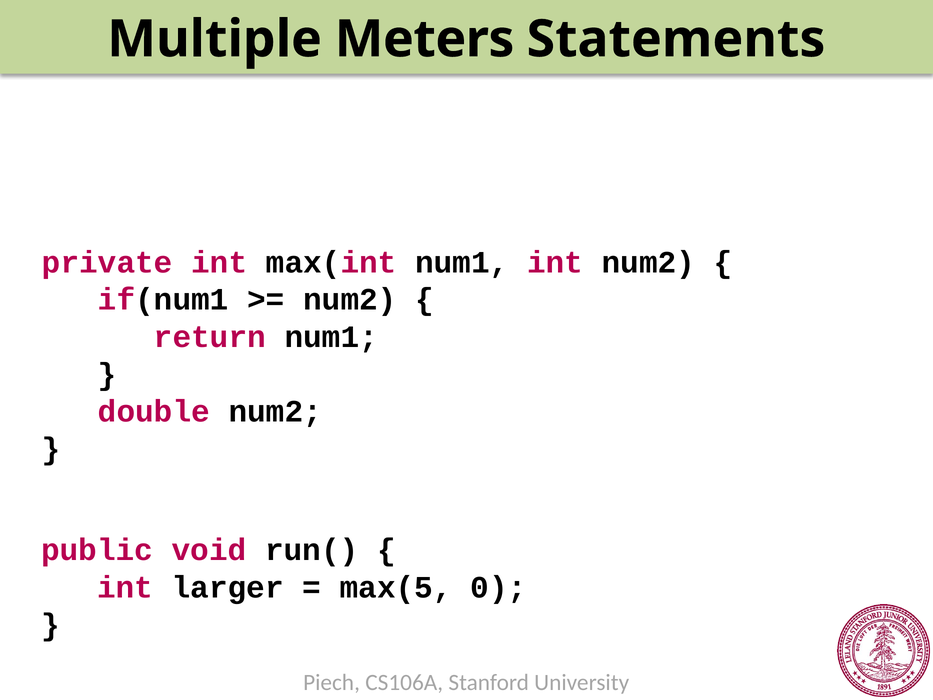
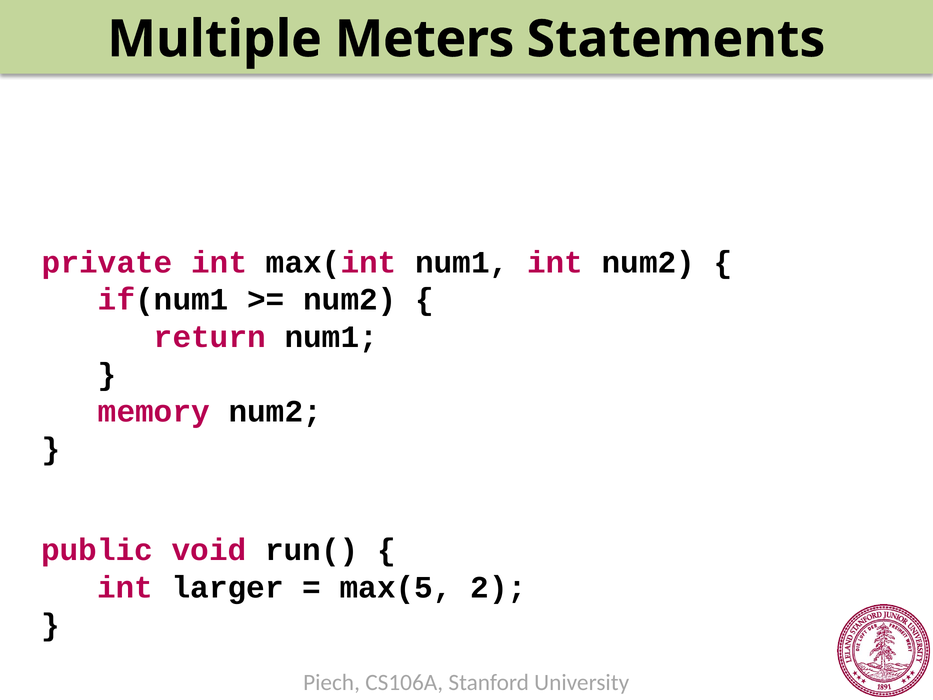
double: double -> memory (154, 411)
0: 0 -> 2 (498, 587)
